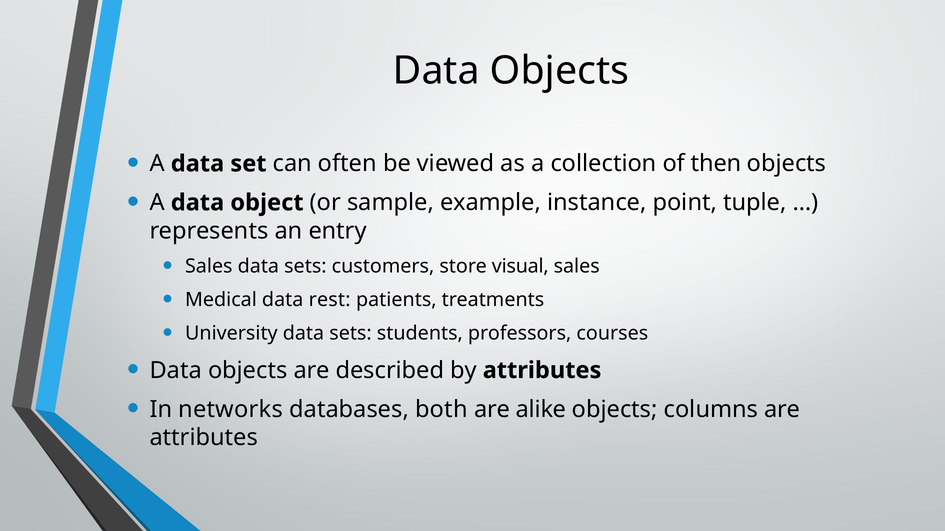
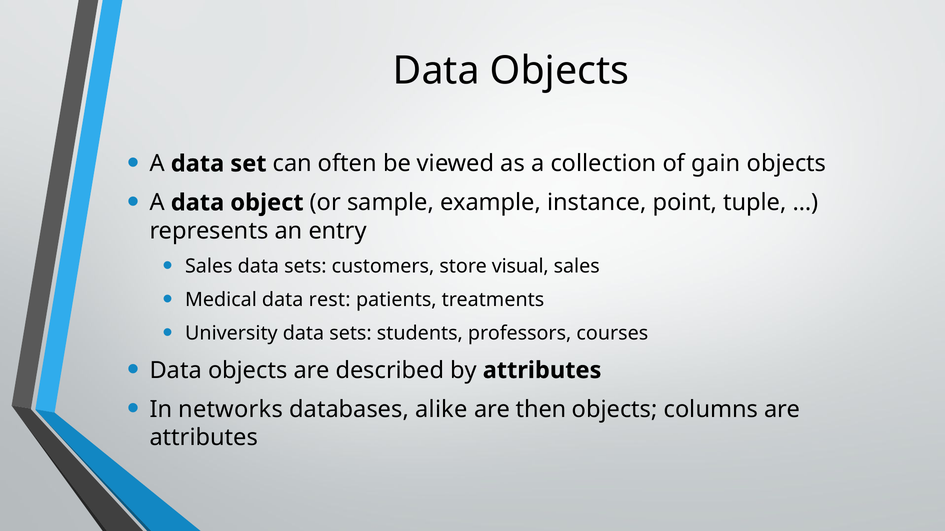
then: then -> gain (716, 164)
both: both -> alike (441, 410)
alike: alike -> then (541, 410)
